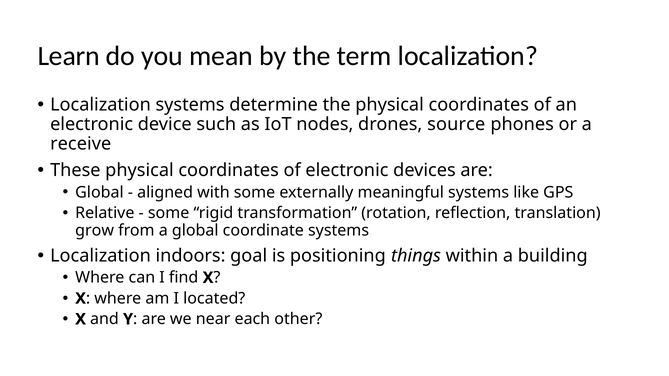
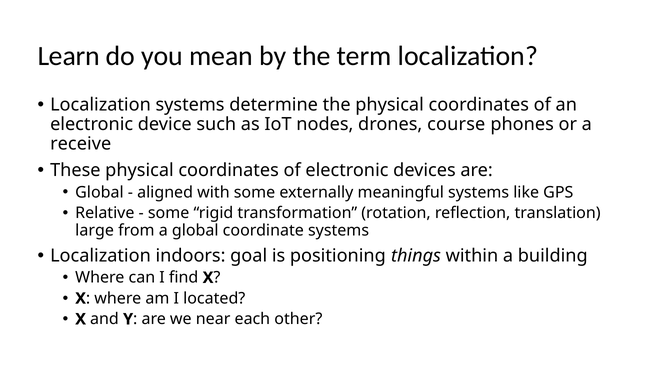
source: source -> course (456, 124)
grow: grow -> large (95, 231)
